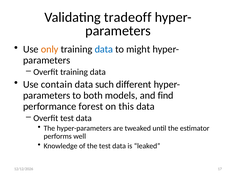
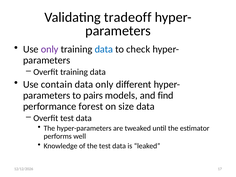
only colour: orange -> purple (50, 49)
might: might -> check (138, 49)
data such: such -> only (104, 84)
both: both -> pairs (93, 95)
this: this -> size (126, 106)
